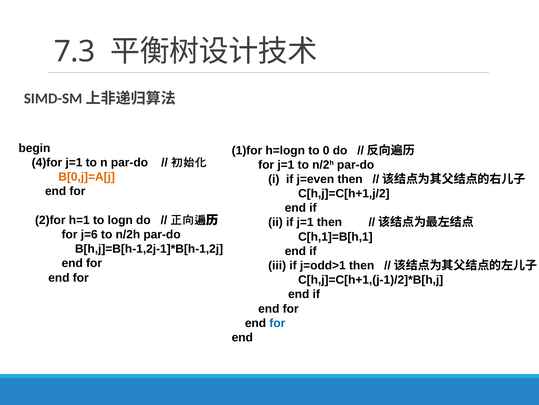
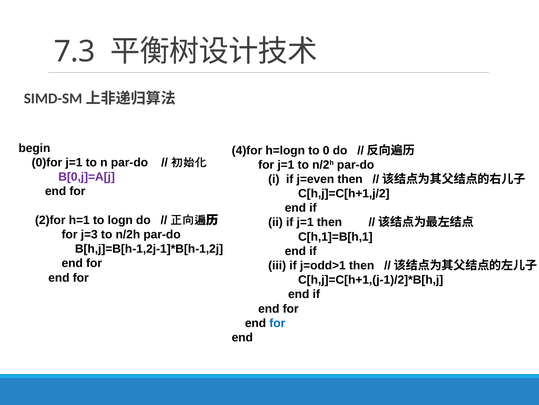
1)for: 1)for -> 4)for (247, 150)
4)for: 4)for -> 0)for (47, 162)
B[0,j]=A[j colour: orange -> purple (87, 177)
j=6: j=6 -> j=3 (89, 234)
